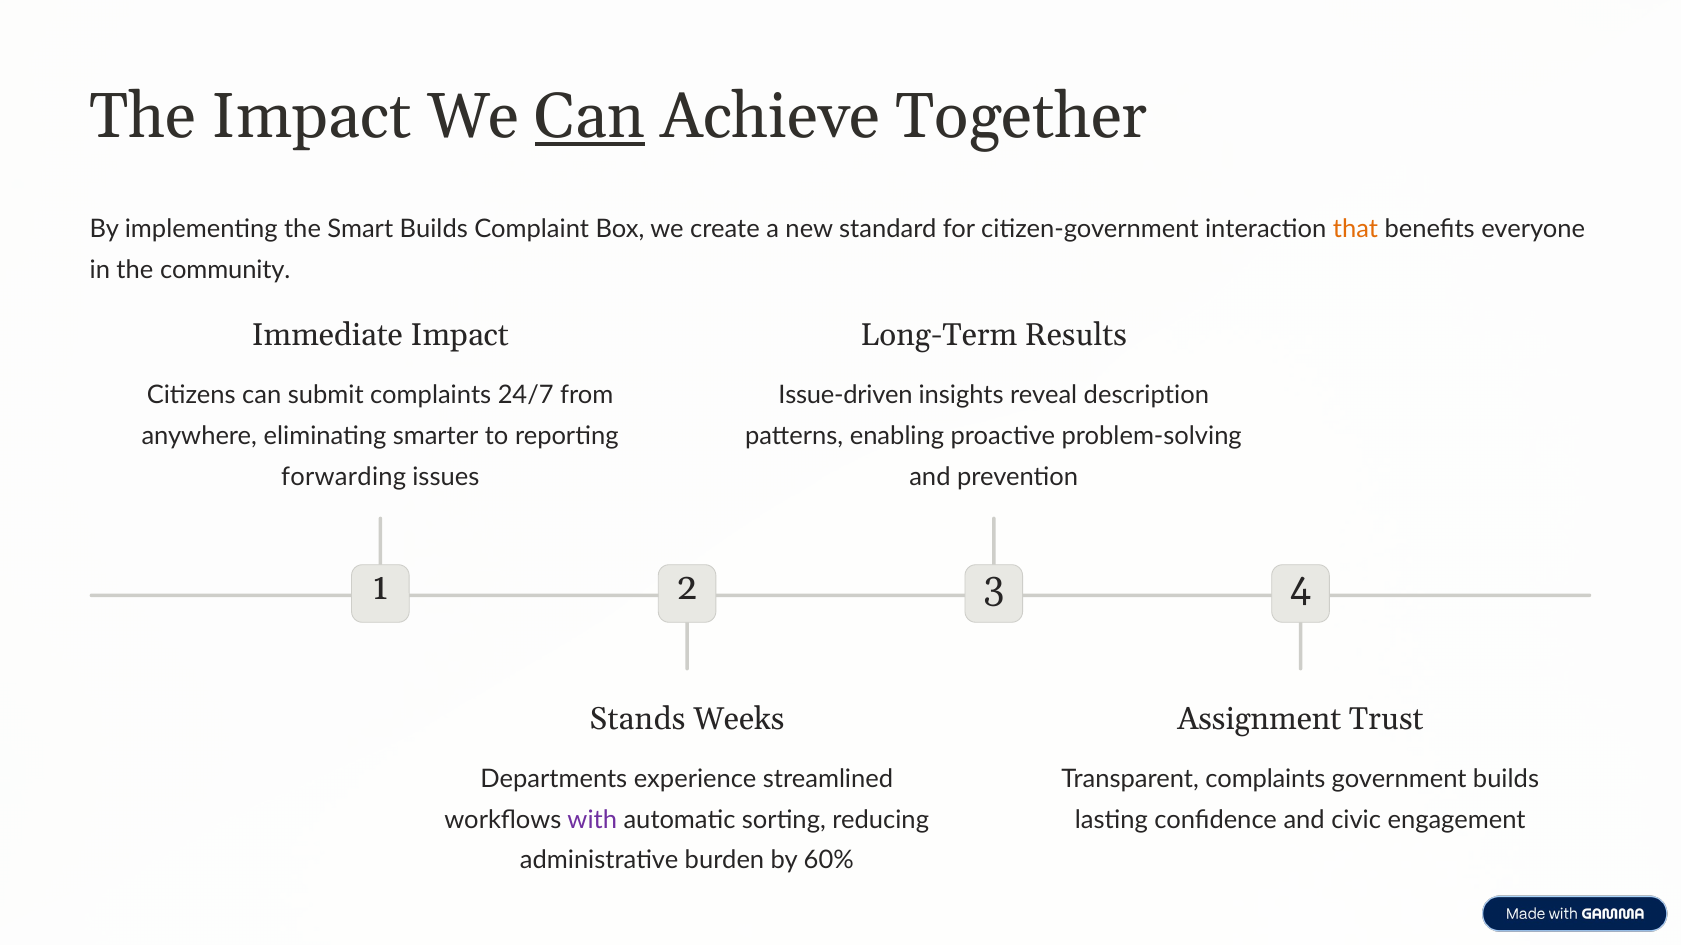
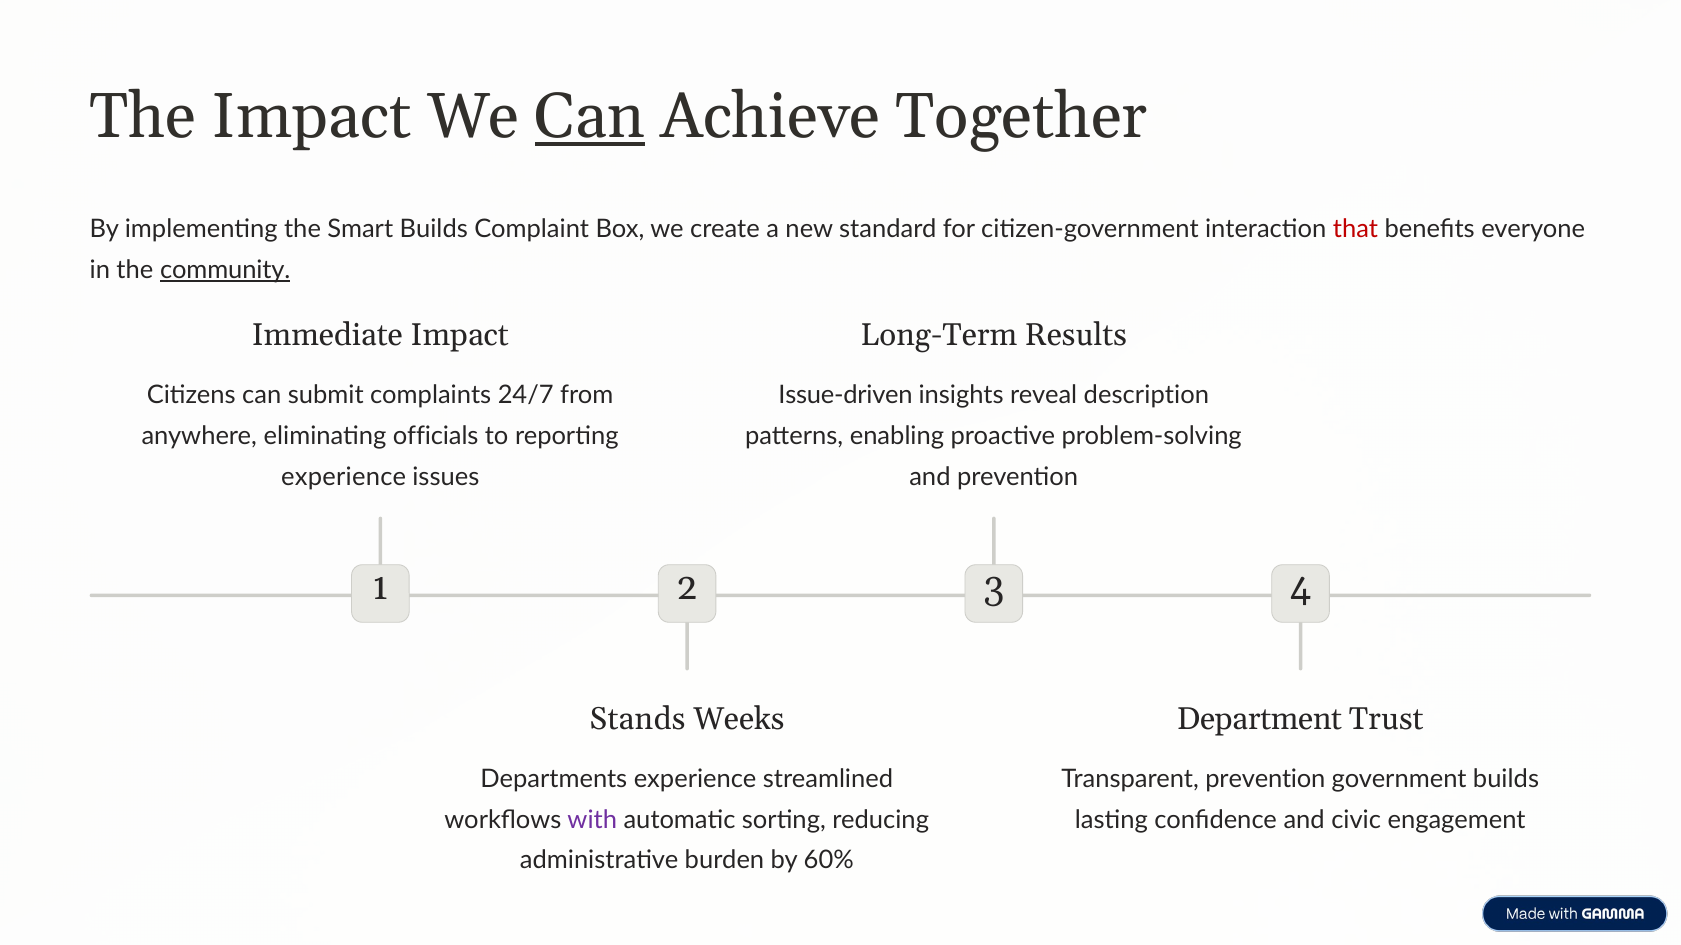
that colour: orange -> red (1356, 229)
community underline: none -> present (225, 270)
smarter: smarter -> officials (436, 437)
forwarding: forwarding -> experience (344, 477)
Assignment: Assignment -> Department (1259, 719)
Transparent complaints: complaints -> prevention (1265, 779)
